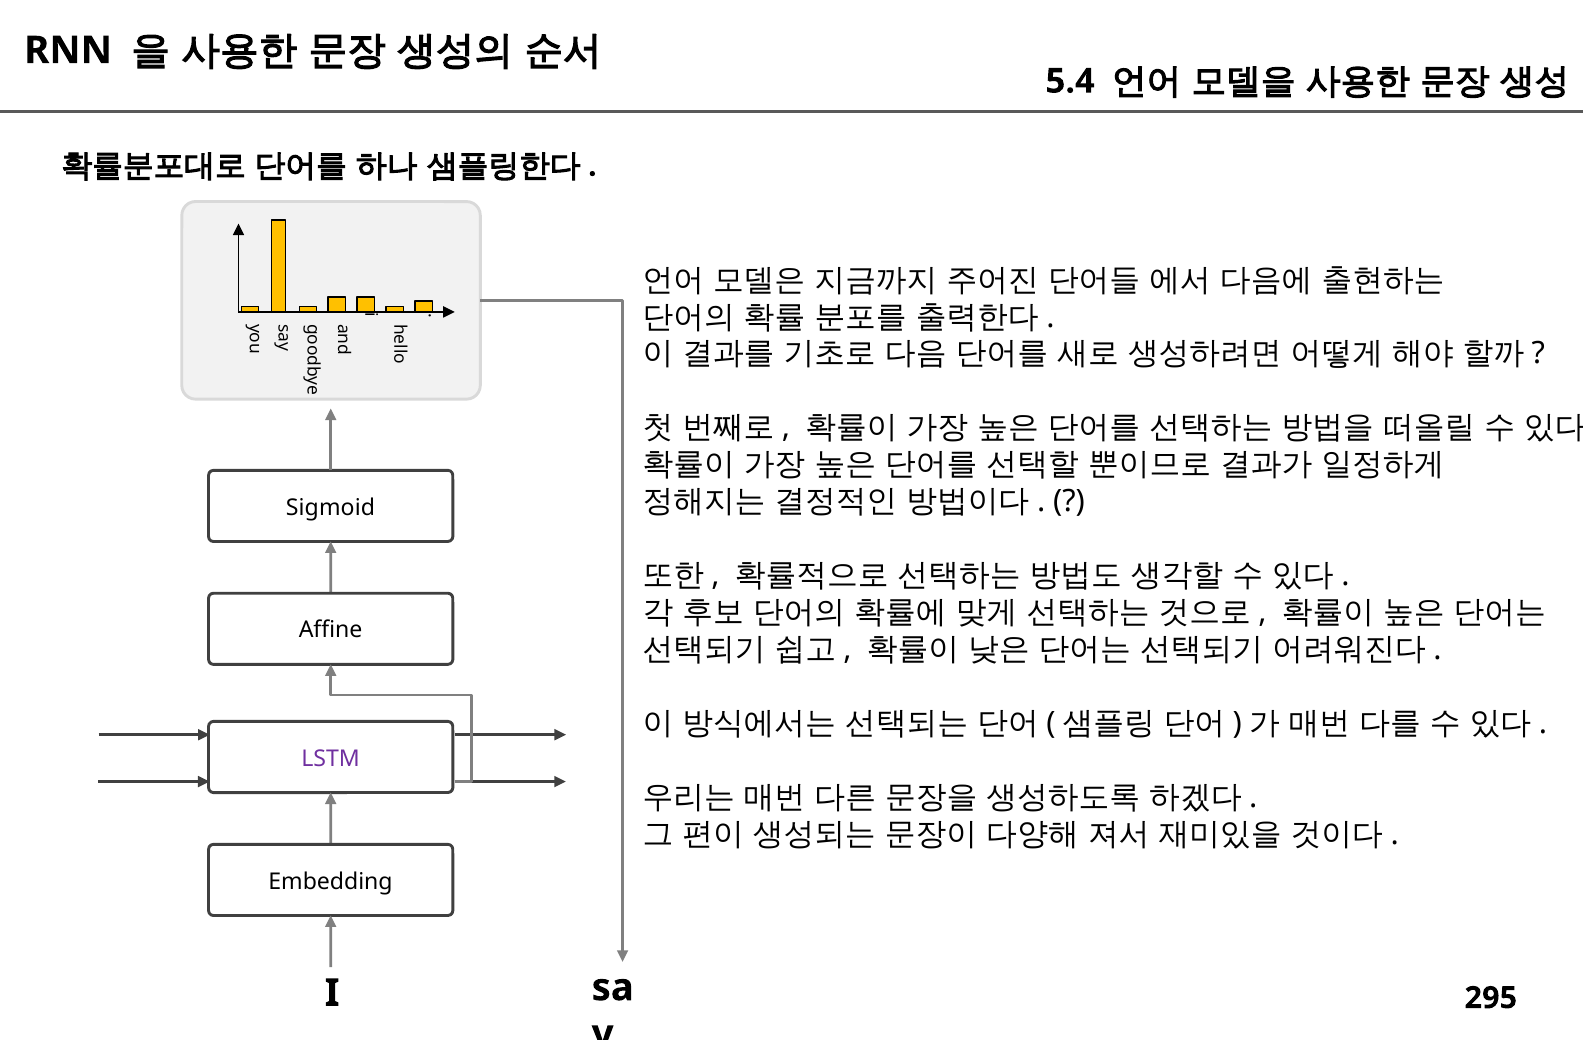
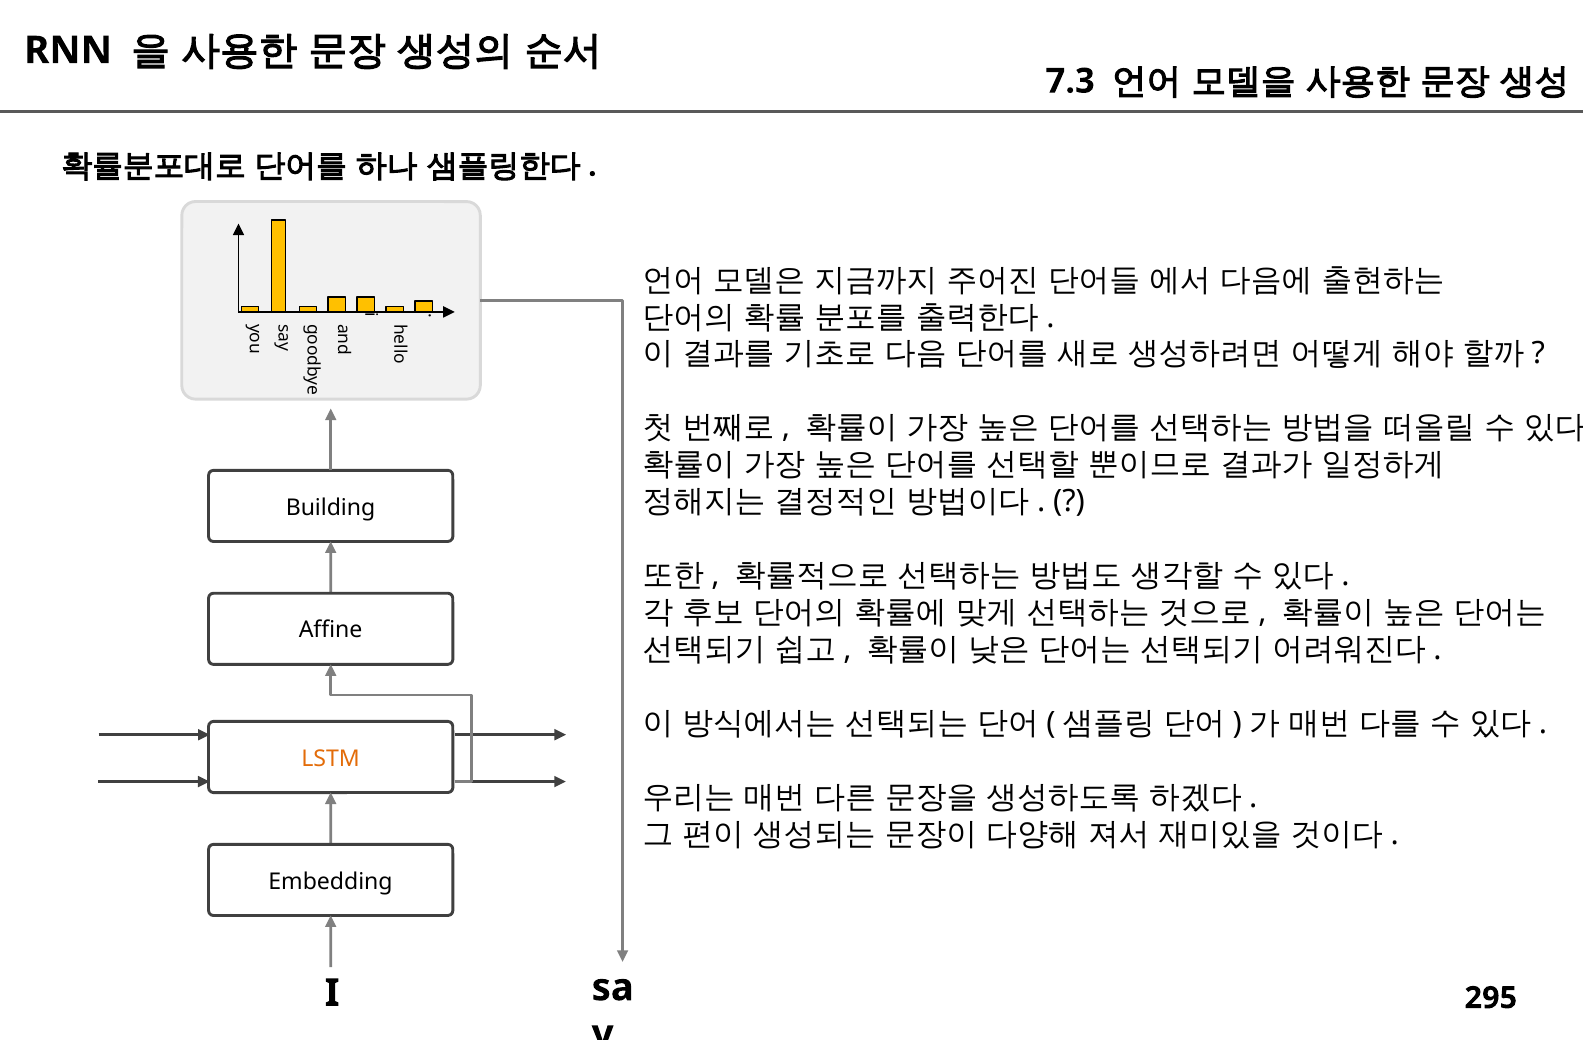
5.4: 5.4 -> 7.3 (1070, 81)
Sigmoid: Sigmoid -> Building (331, 507)
LSTM colour: purple -> orange (331, 758)
